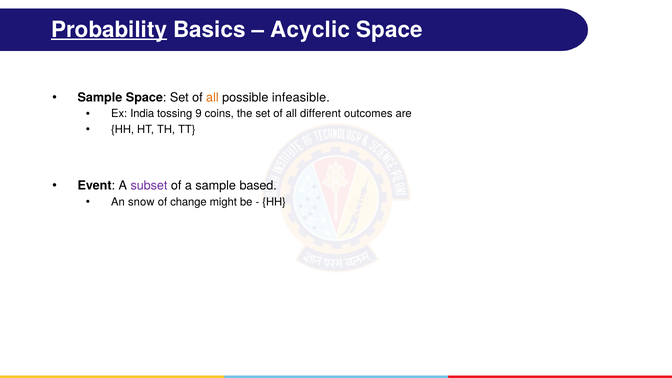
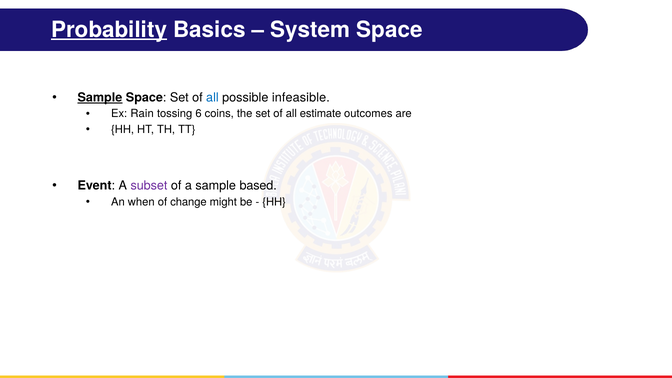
Acyclic: Acyclic -> System (310, 30)
Sample underline: none -> present (100, 97)
all colour: orange -> blue (212, 97)
India: India -> Rain (142, 114)
9: 9 -> 6 (199, 114)
different: different -> estimate (321, 114)
snow: snow -> when (141, 202)
